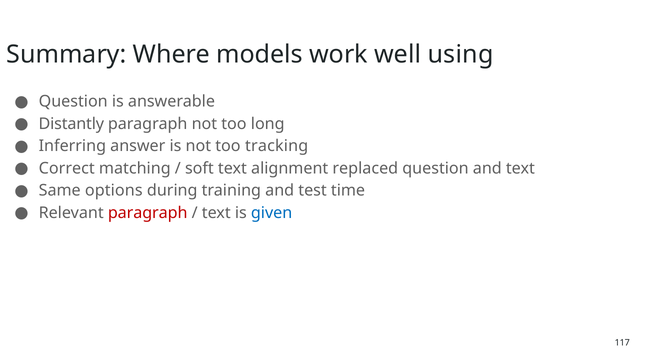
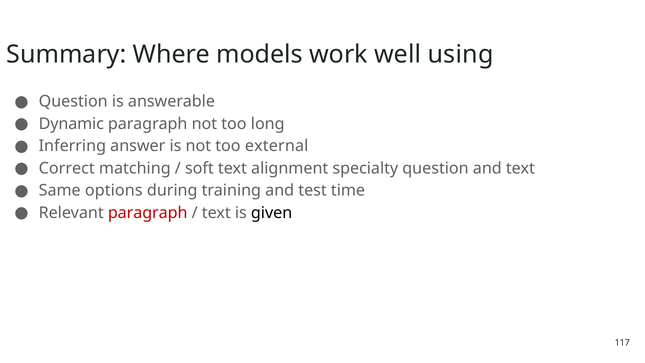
Distantly: Distantly -> Dynamic (71, 124)
tracking: tracking -> external (277, 146)
replaced: replaced -> specialty (365, 168)
given colour: blue -> black (272, 213)
